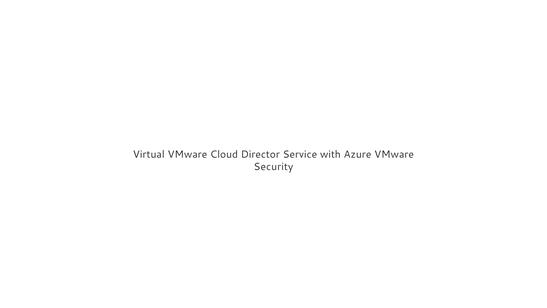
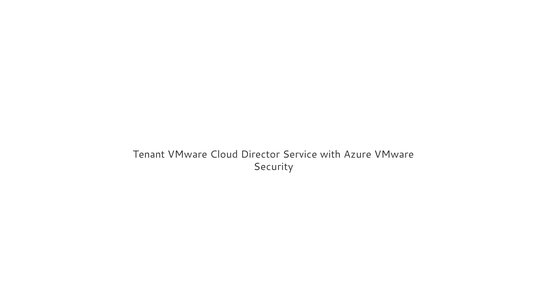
Virtual: Virtual -> Tenant (149, 154)
